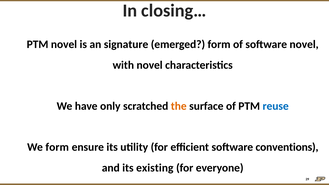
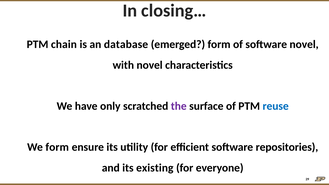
PTM novel: novel -> chain (64, 44)
signature: signature -> database (126, 44)
the colour: orange -> purple (179, 106)
conventions: conventions -> repositories (287, 147)
